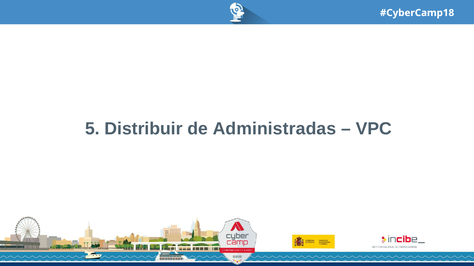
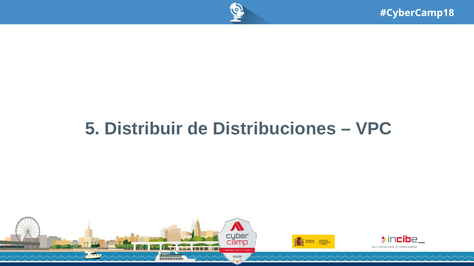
Administradas: Administradas -> Distribuciones (274, 129)
